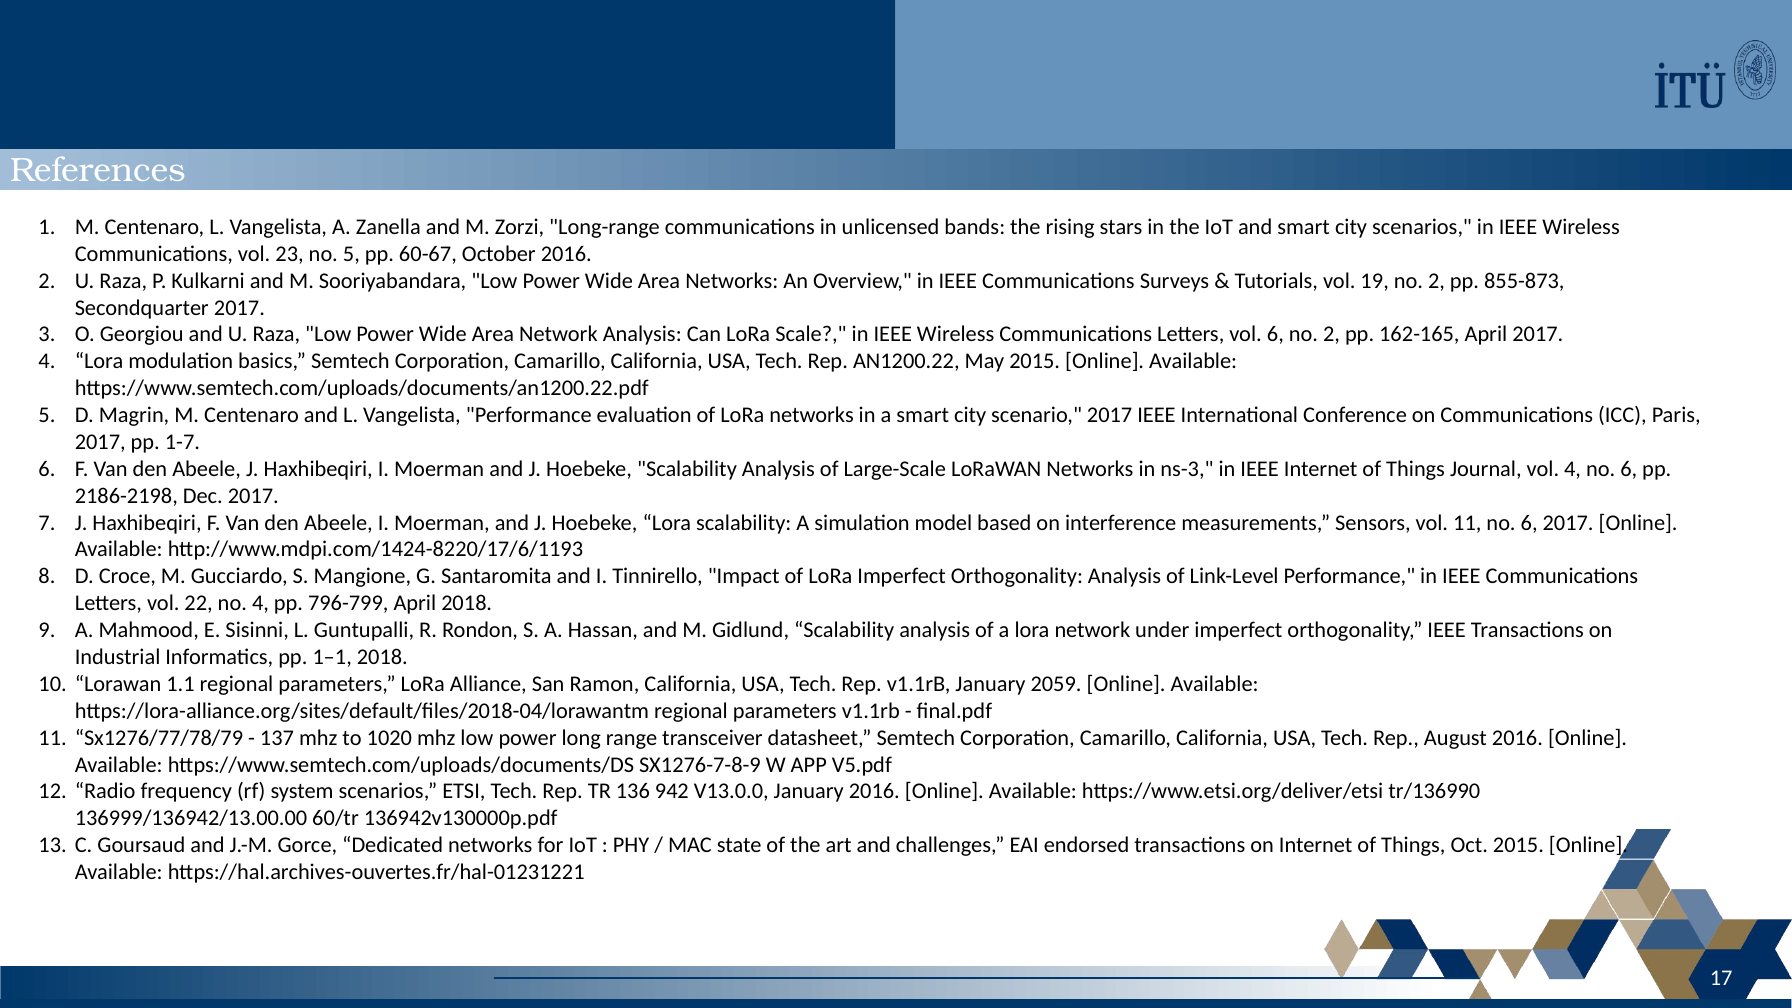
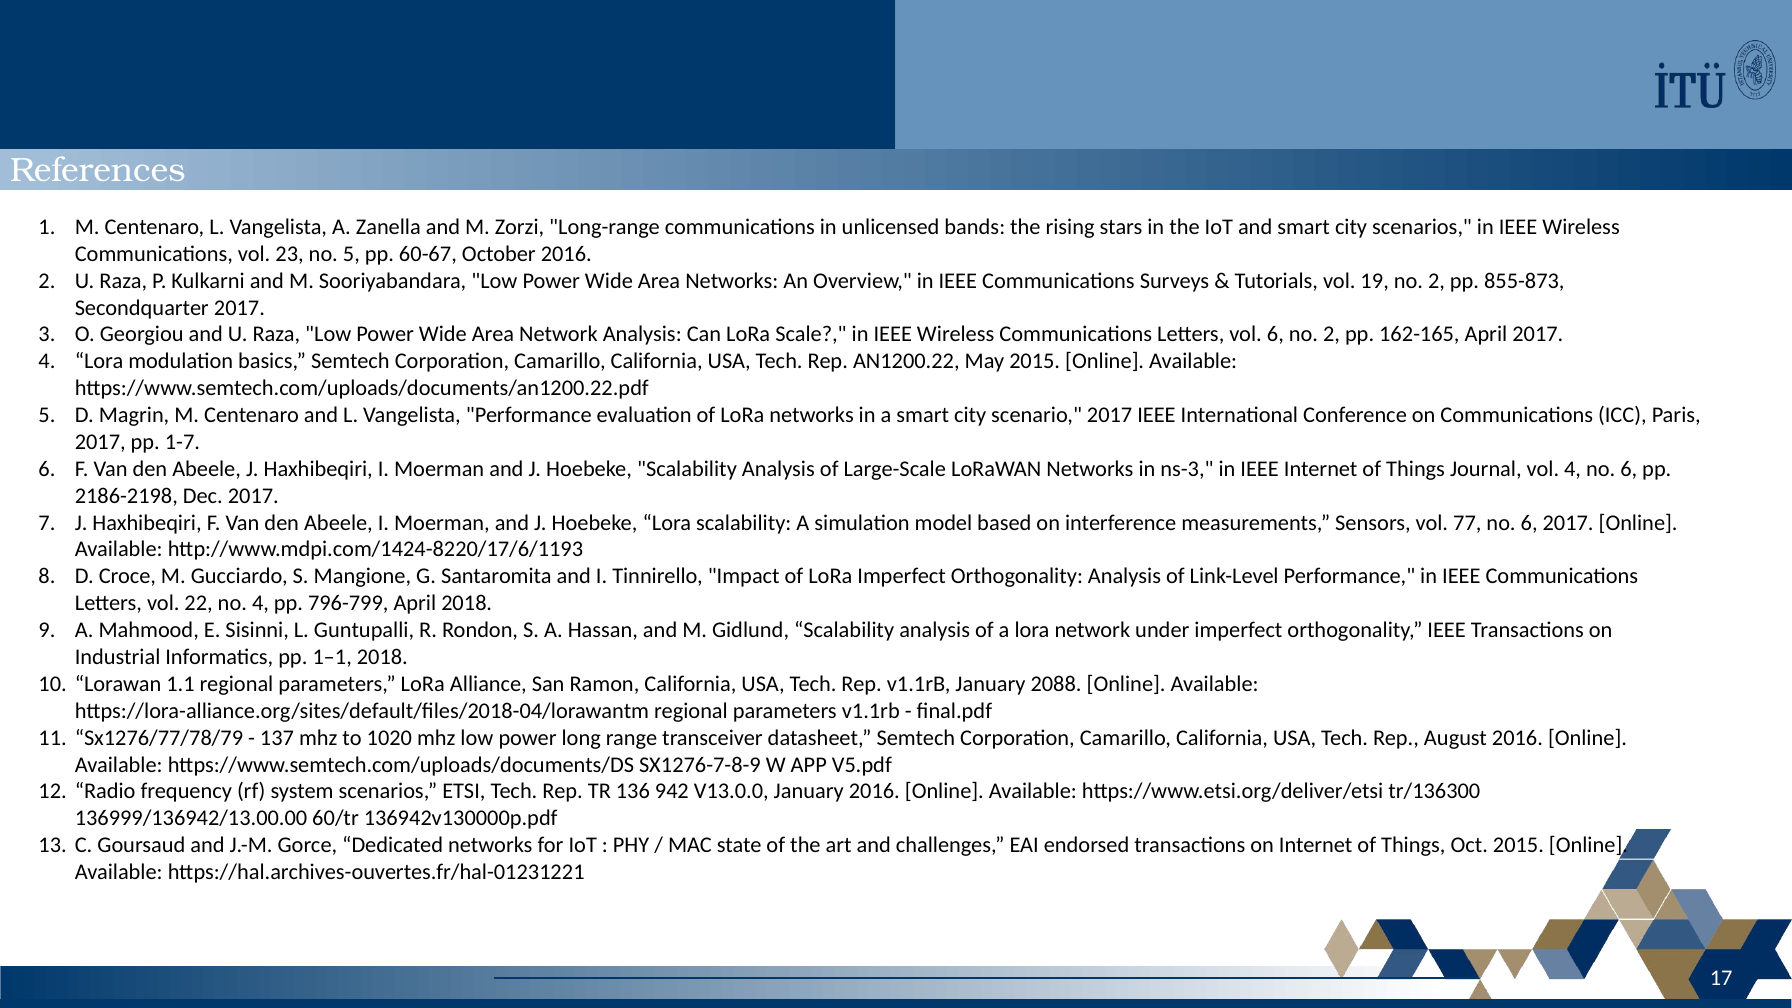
vol 11: 11 -> 77 (1467, 523)
2059: 2059 -> 2088 (1056, 684)
tr/136990: tr/136990 -> tr/136300 (1434, 791)
